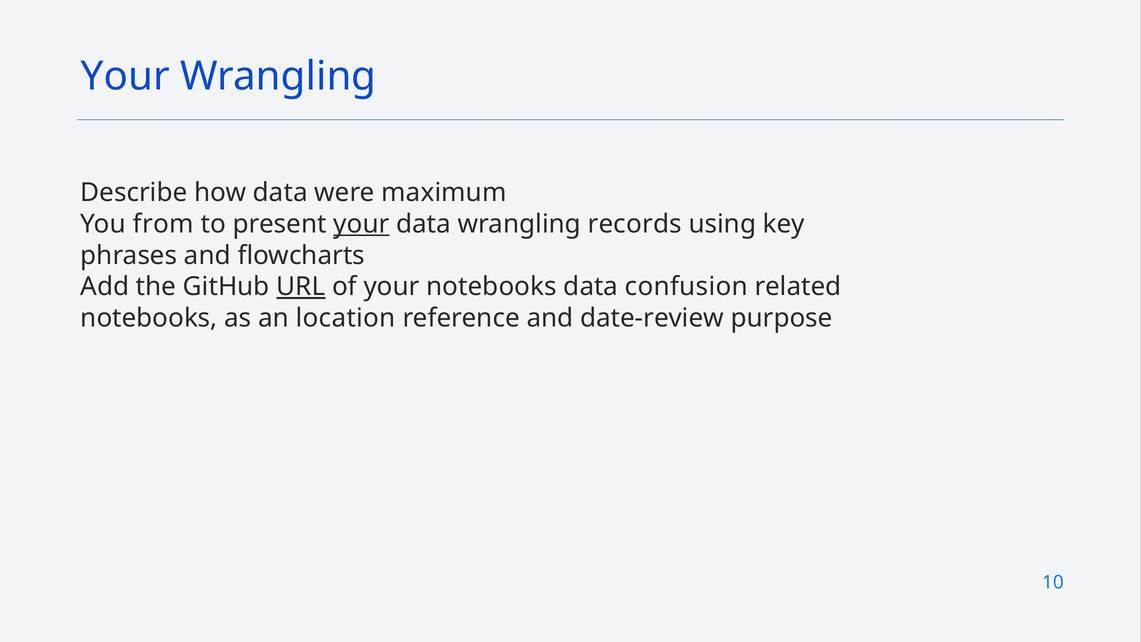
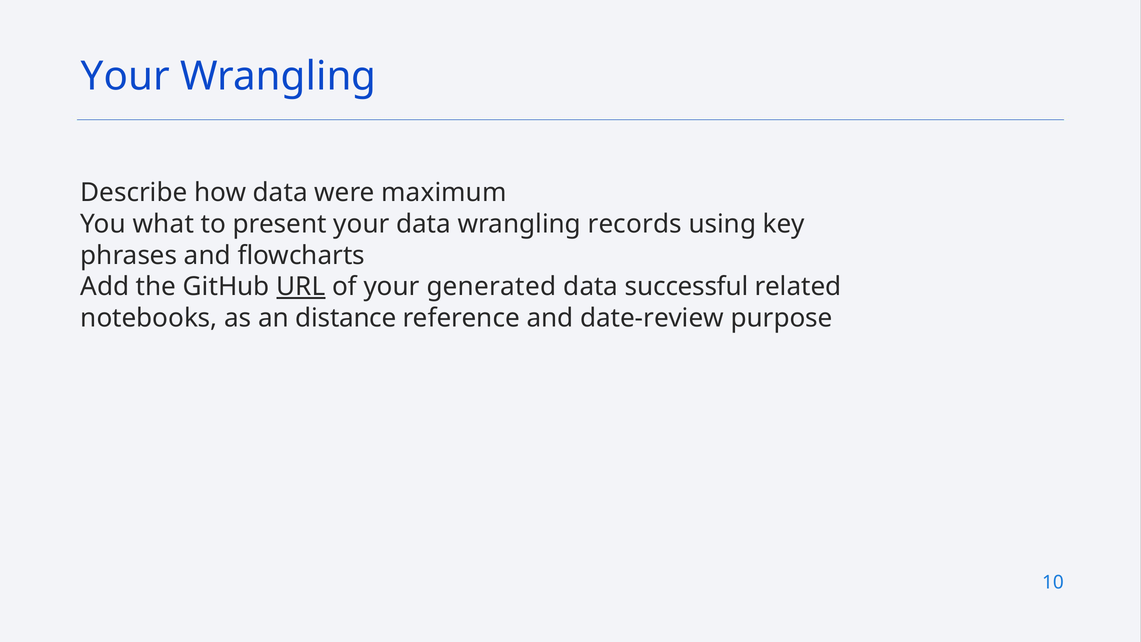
from: from -> what (163, 224)
your underline: present -> none (361, 224)
your notebooks: notebooks -> generated (491, 287)
confusion: confusion -> successful (687, 287)
location: location -> distance (346, 318)
